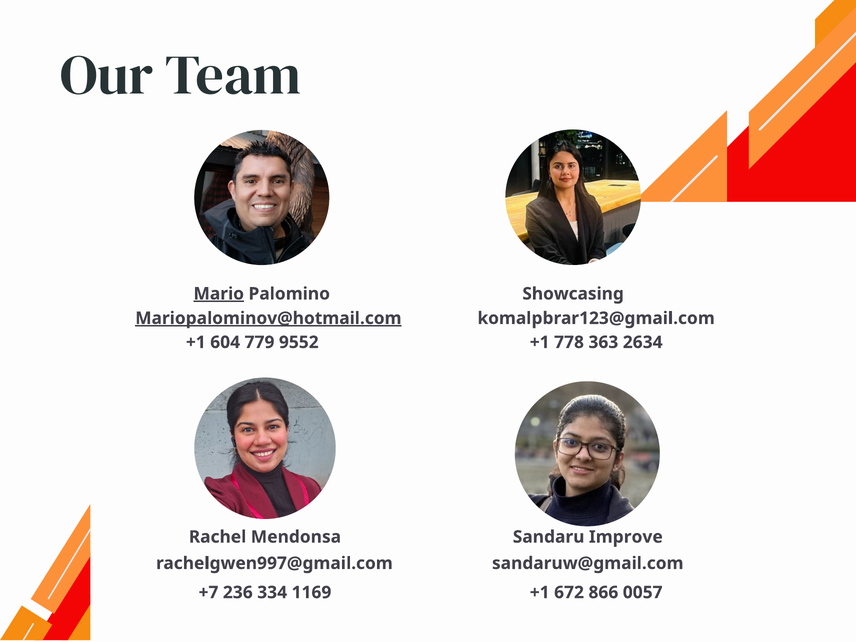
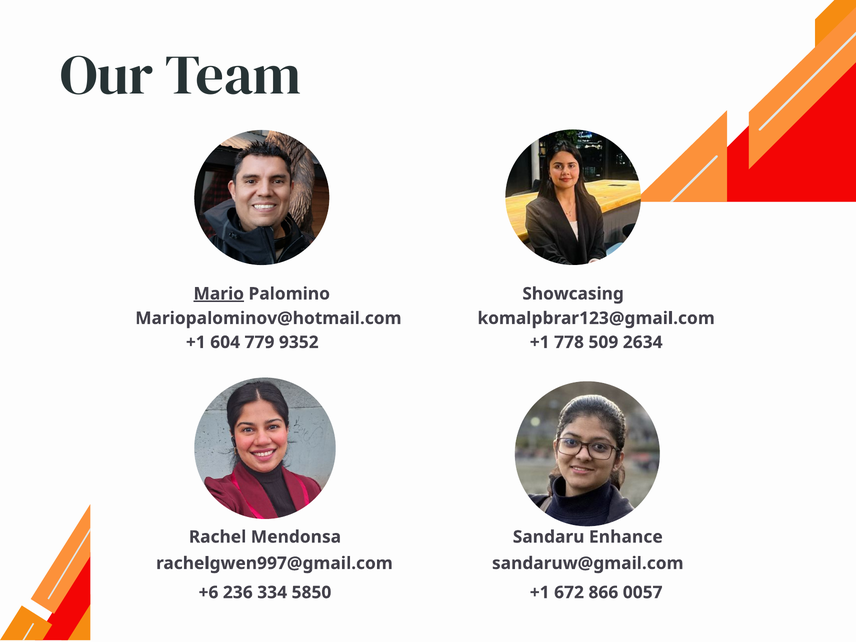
Mariopalominov@hotmail.com underline: present -> none (268, 318)
9552: 9552 -> 9352 (299, 342)
363: 363 -> 509 (603, 342)
Improve: Improve -> Enhance (626, 537)
+7: +7 -> +6 (209, 592)
1169: 1169 -> 5850 (311, 592)
